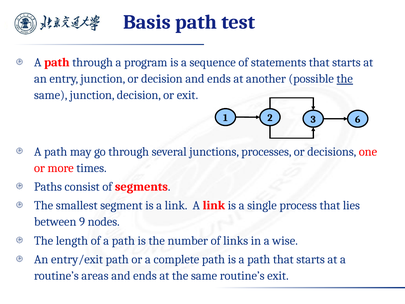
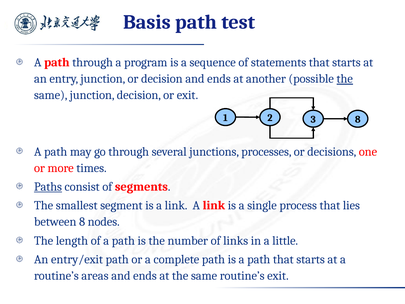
3 6: 6 -> 8 (358, 119)
Paths underline: none -> present (48, 187)
between 9: 9 -> 8 (82, 222)
wise: wise -> little (285, 241)
